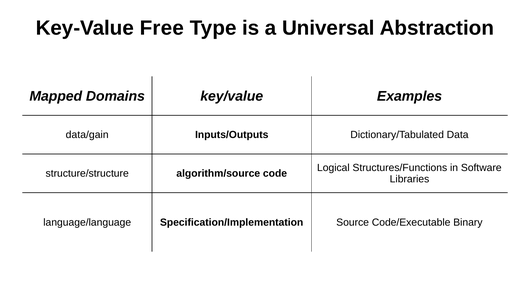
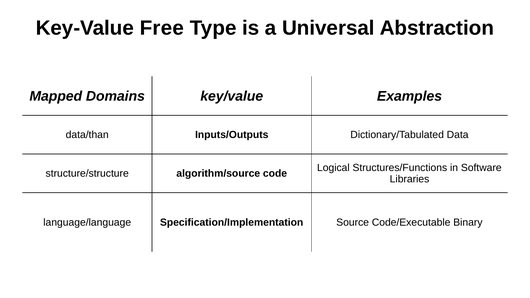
data/gain: data/gain -> data/than (87, 135)
